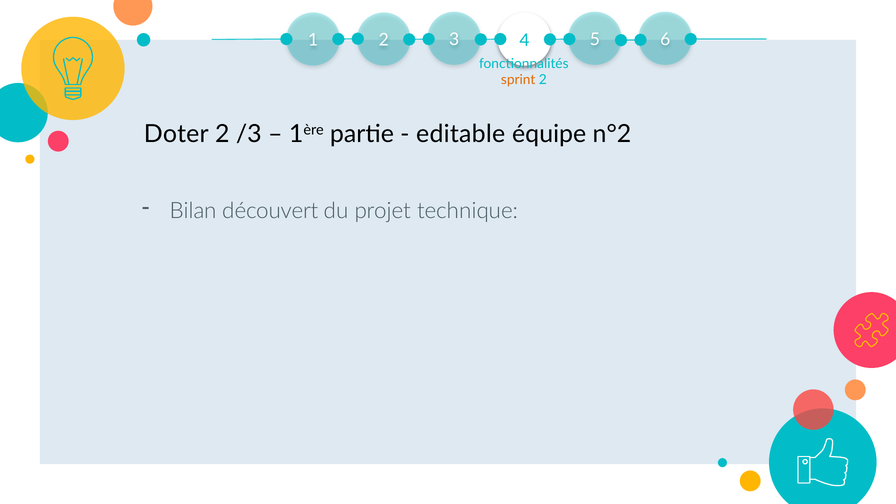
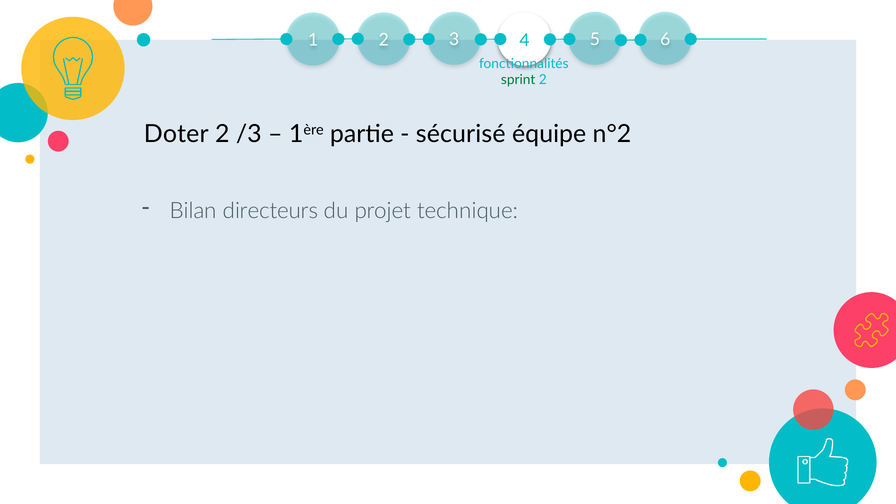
sprint colour: orange -> green (518, 80)
editable: editable -> sécurisé (461, 134)
découvert: découvert -> directeurs (270, 211)
